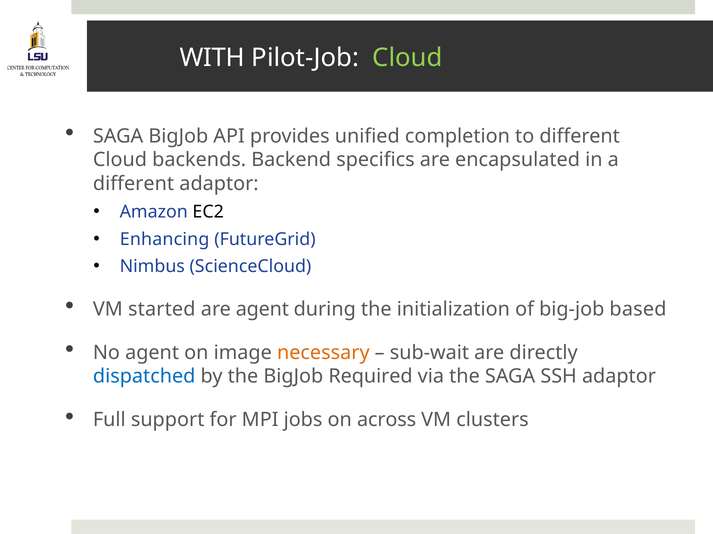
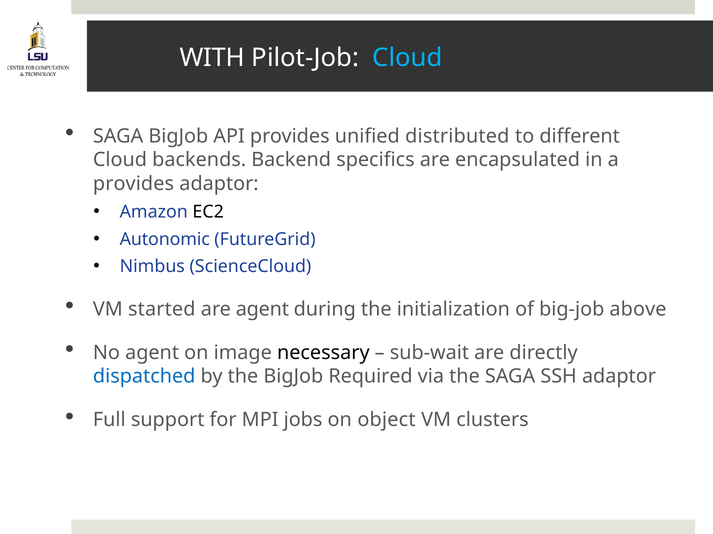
Cloud colour: light green -> light blue (407, 58)
completion: completion -> distributed (457, 136)
different: different -> provides (134, 184)
Enhancing: Enhancing -> Autonomic (165, 240)
based: based -> above (638, 309)
necessary colour: orange -> black (323, 353)
across: across -> object (386, 420)
